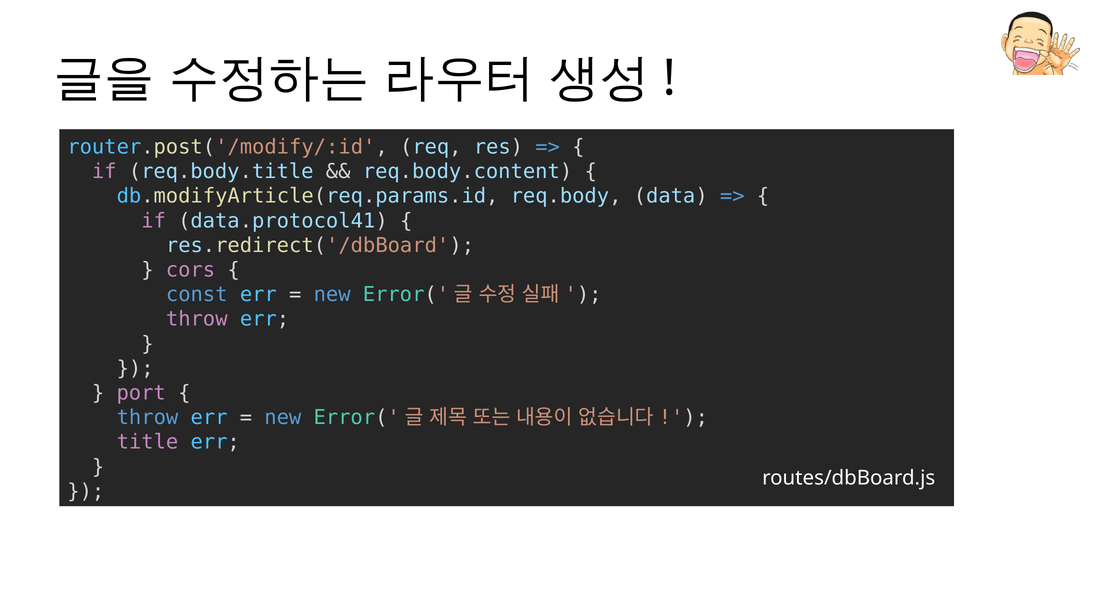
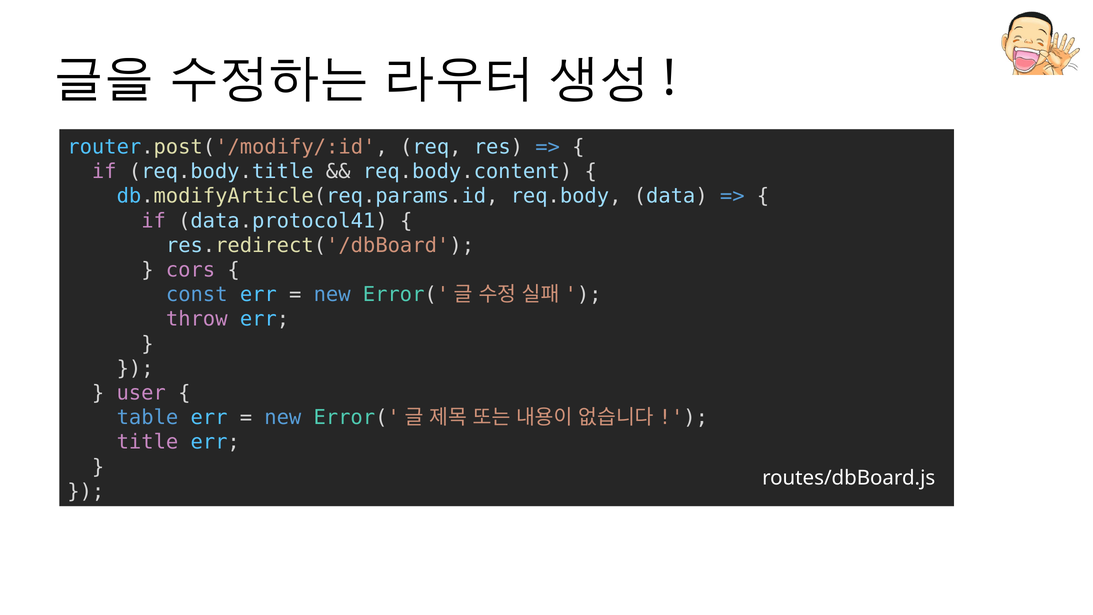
port: port -> user (141, 393)
throw: throw -> table (147, 417)
